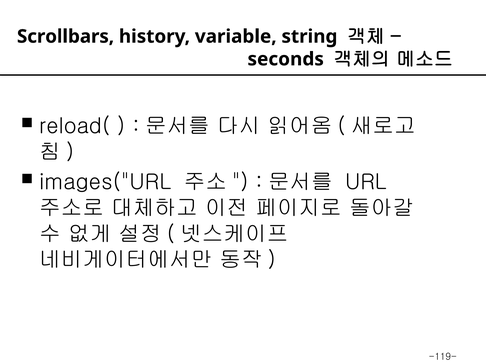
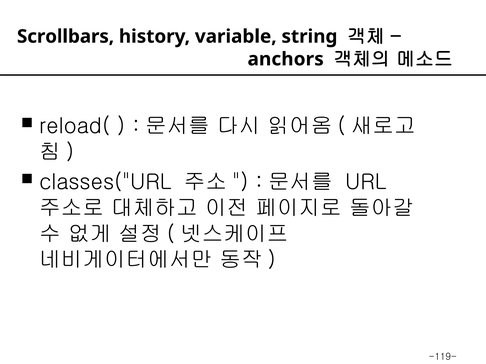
seconds: seconds -> anchors (286, 59)
images("URL: images("URL -> classes("URL (105, 182)
